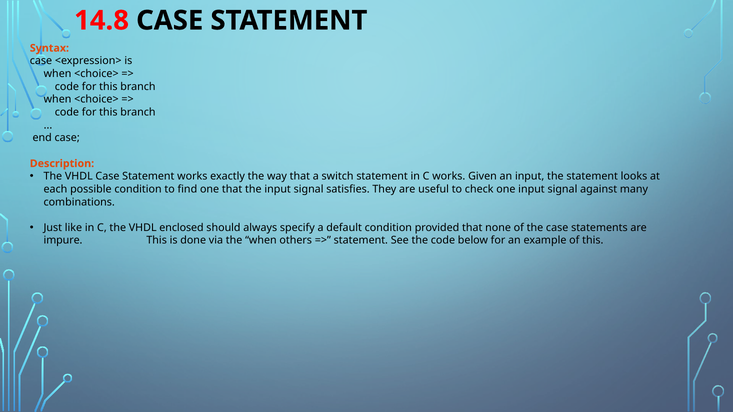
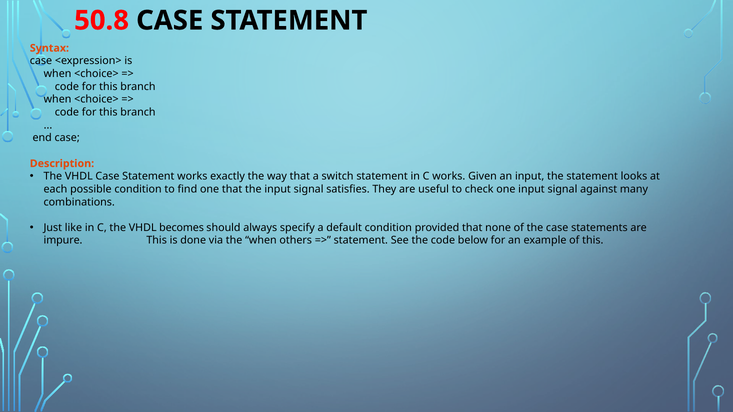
14.8: 14.8 -> 50.8 (102, 20)
enclosed: enclosed -> becomes (182, 228)
